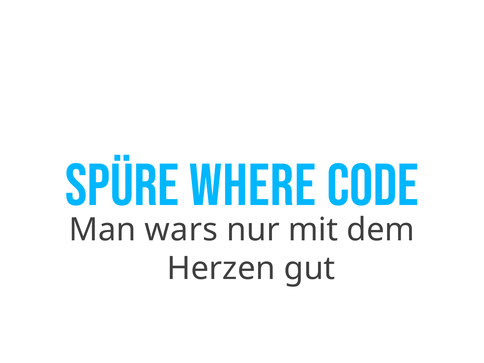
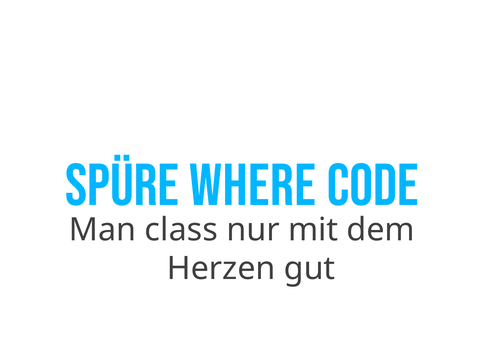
wars: wars -> class (181, 230)
